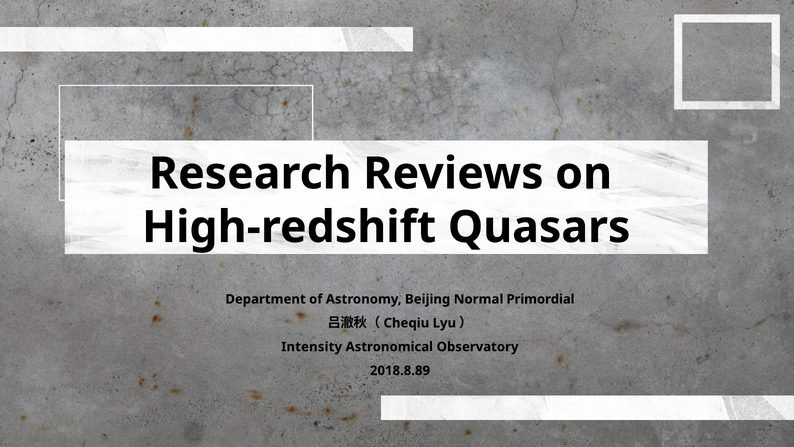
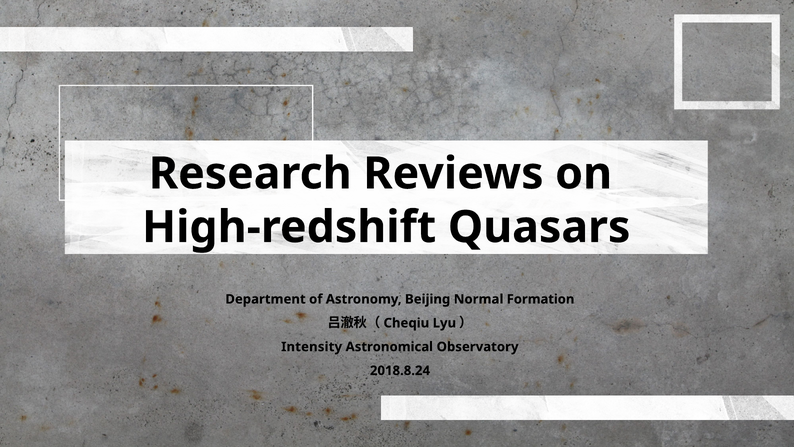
Primordial: Primordial -> Formation (541, 299)
2018.8.89: 2018.8.89 -> 2018.8.24 (400, 370)
